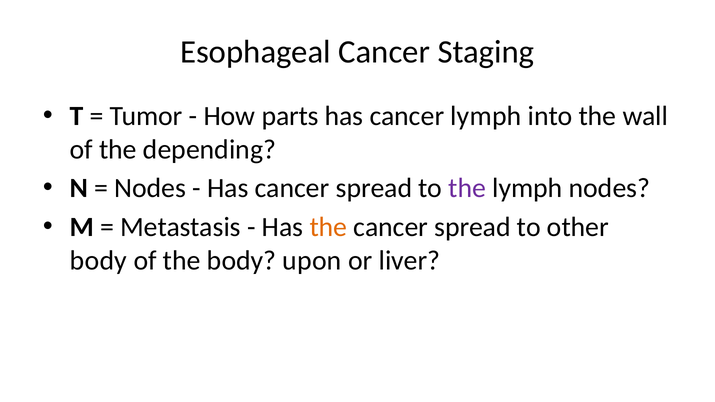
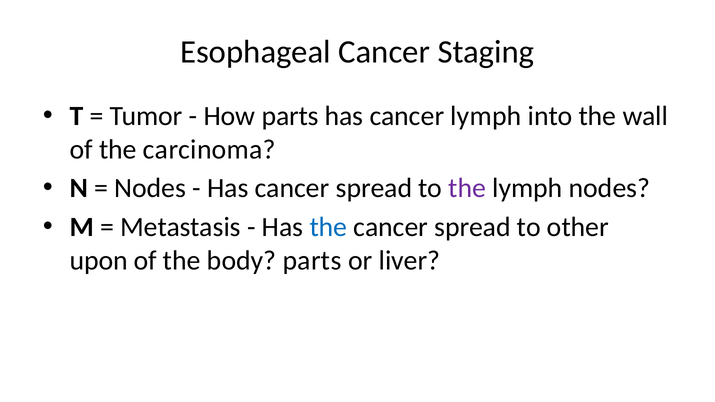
depending: depending -> carcinoma (209, 149)
the colour: orange -> blue (328, 227)
body: body -> upon (99, 261)
body upon: upon -> parts (312, 261)
